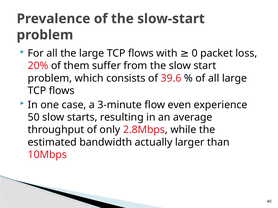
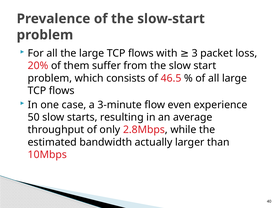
0: 0 -> 3 (195, 53)
39.6: 39.6 -> 46.5 (171, 78)
